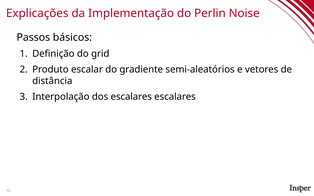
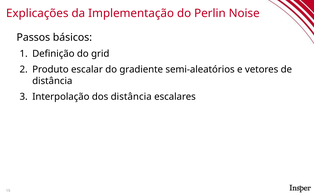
dos escalares: escalares -> distância (131, 97)
